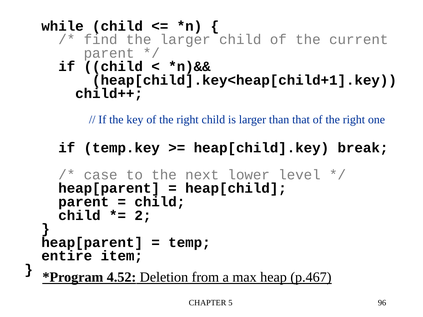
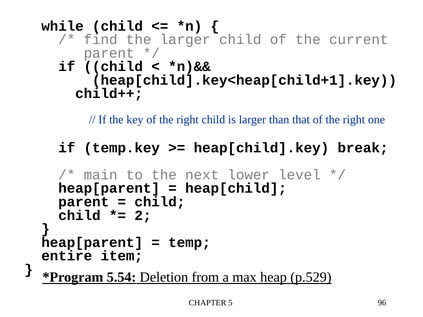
case: case -> main (101, 175)
4.52: 4.52 -> 5.54 (121, 277)
p.467: p.467 -> p.529 (311, 277)
